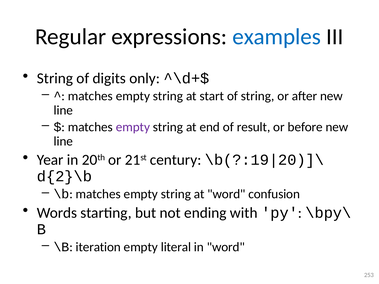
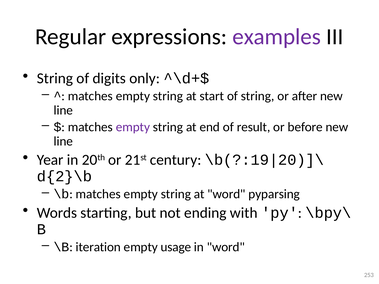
examples colour: blue -> purple (277, 37)
confusion: confusion -> pyparsing (274, 194)
literal: literal -> usage (176, 247)
